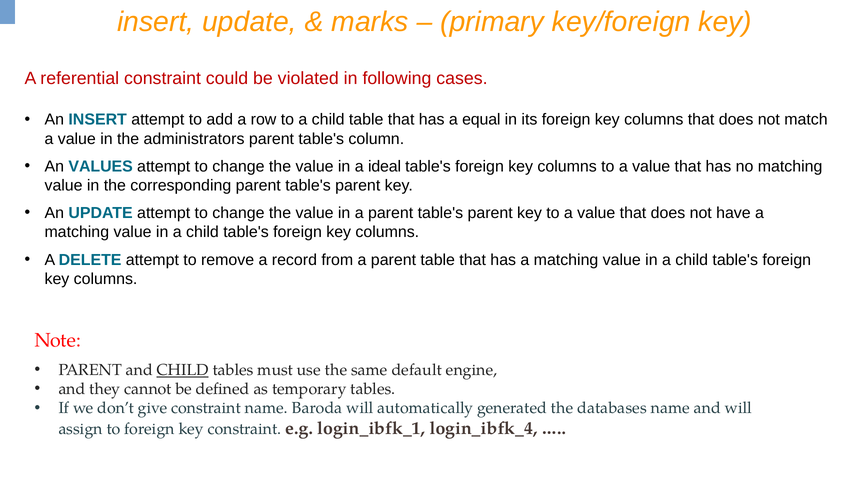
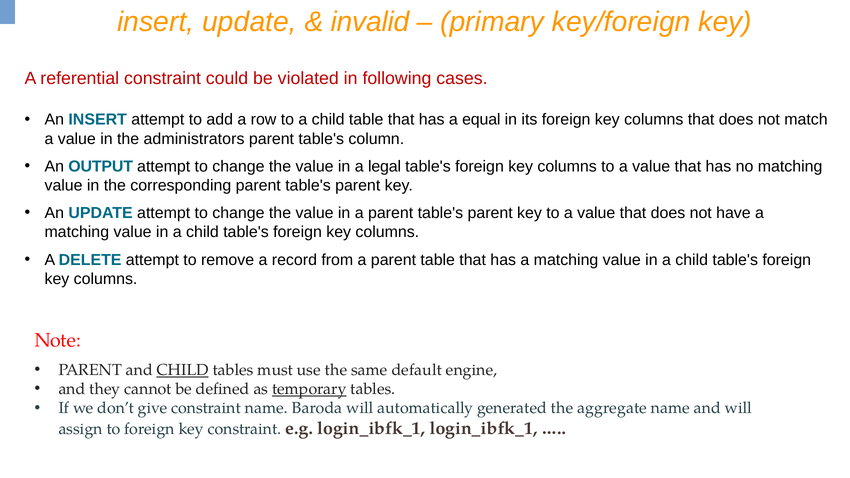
marks: marks -> invalid (370, 22)
VALUES: VALUES -> OUTPUT (101, 166)
ideal: ideal -> legal (385, 166)
temporary underline: none -> present (309, 389)
databases: databases -> aggregate (612, 408)
login_ibfk_1 login_ibfk_4: login_ibfk_4 -> login_ibfk_1 (484, 429)
